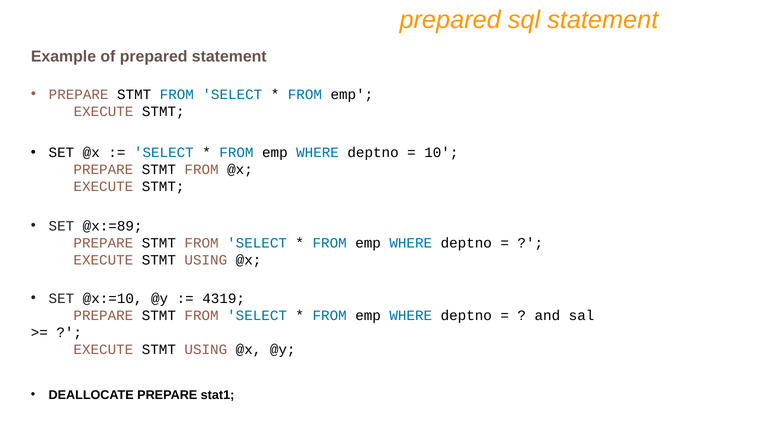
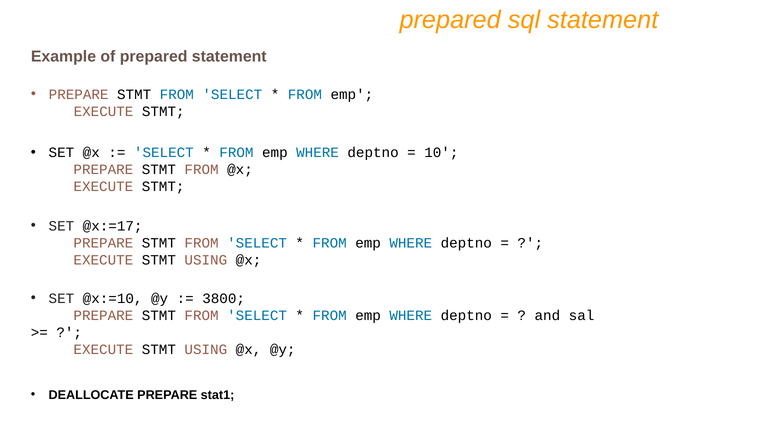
@x:=89: @x:=89 -> @x:=17 (113, 226)
4319: 4319 -> 3800 (224, 298)
